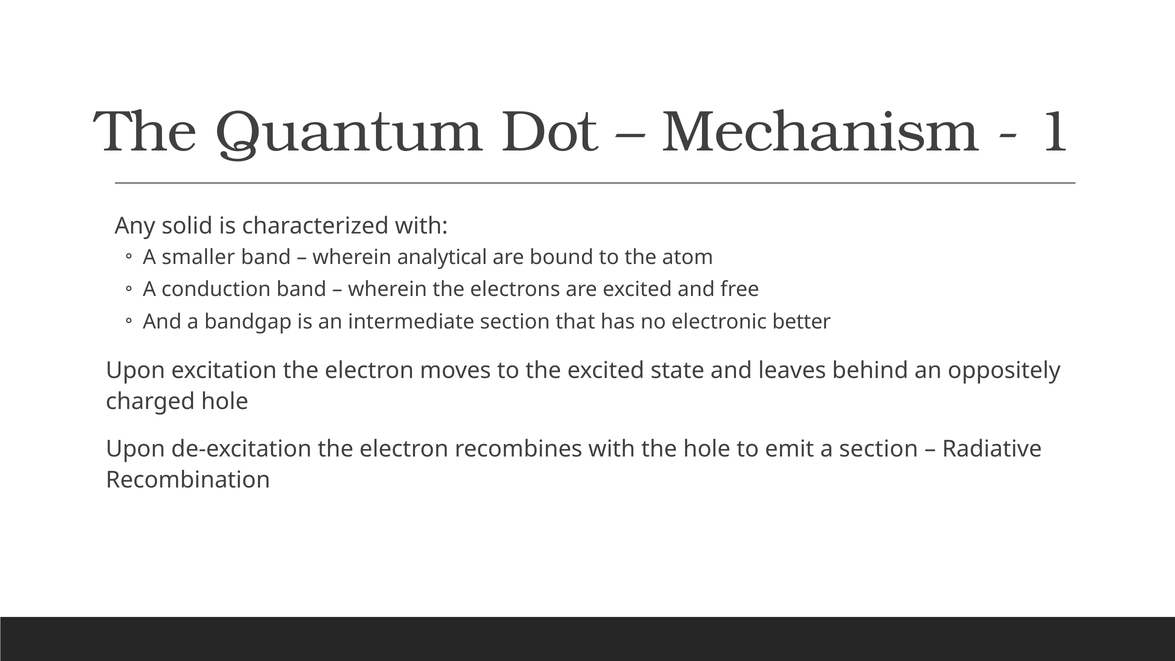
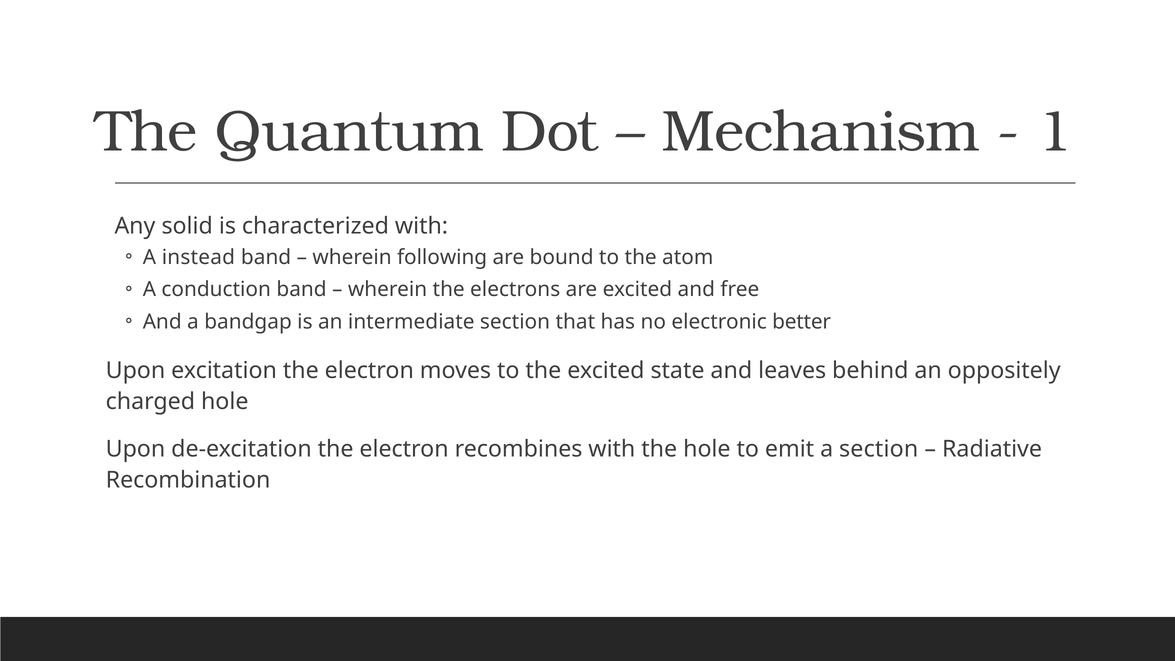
smaller: smaller -> instead (198, 257)
analytical: analytical -> following (442, 257)
